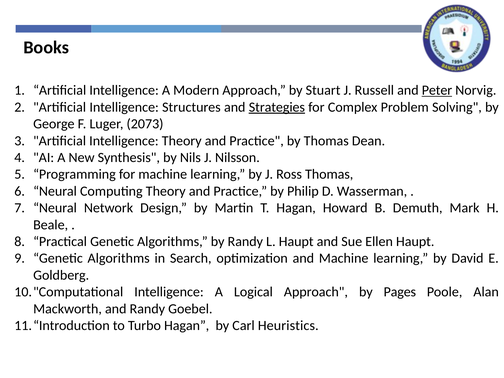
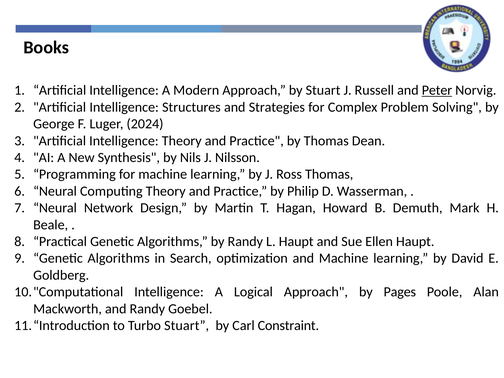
Strategies underline: present -> none (277, 107)
2073: 2073 -> 2024 (145, 124)
Turbo Hagan: Hagan -> Stuart (187, 326)
Heuristics: Heuristics -> Constraint (288, 326)
